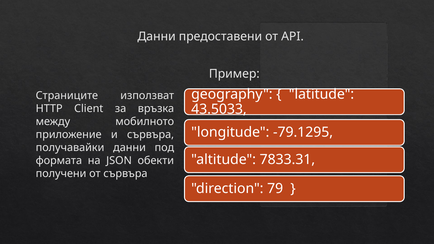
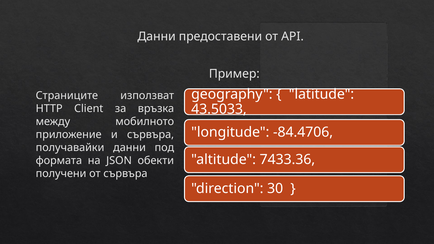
-79.1295: -79.1295 -> -84.4706 (303, 132)
7833.31: 7833.31 -> 7433.36 (287, 160)
79: 79 -> 30 (275, 189)
